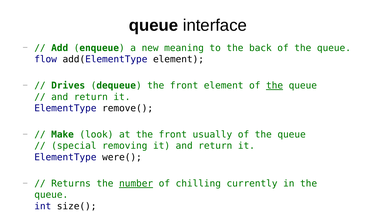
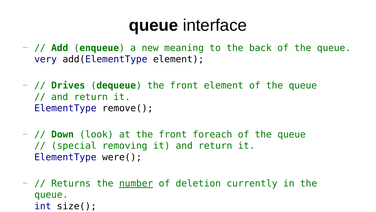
flow: flow -> very (46, 59)
the underline: present -> none (275, 85)
Make: Make -> Down (63, 134)
usually: usually -> foreach (212, 134)
chilling: chilling -> deletion (198, 183)
